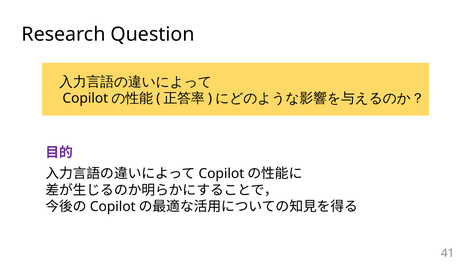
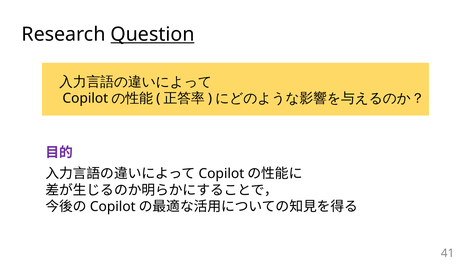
Question underline: none -> present (153, 34)
